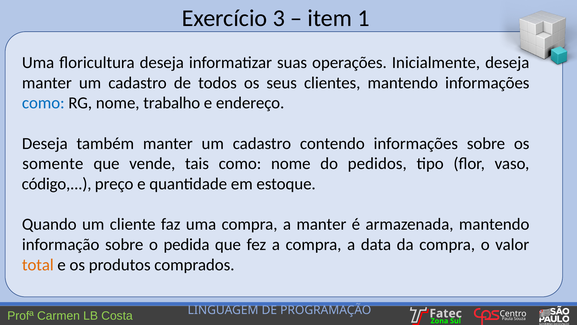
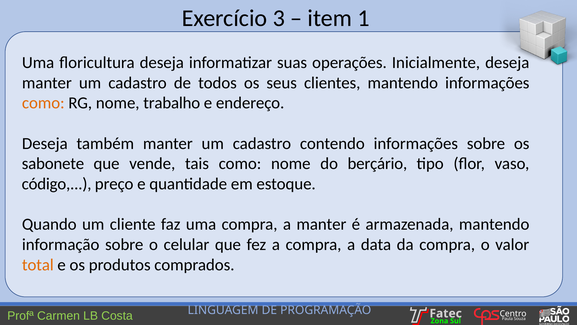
como colour: blue -> orange (43, 103)
somente: somente -> sabonete (53, 163)
pedidos: pedidos -> berçário (377, 163)
pedida: pedida -> celular (186, 244)
